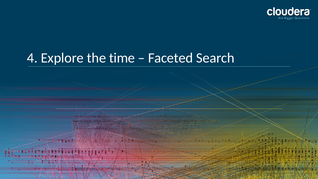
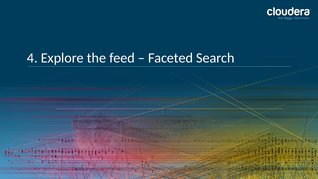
time: time -> feed (122, 58)
